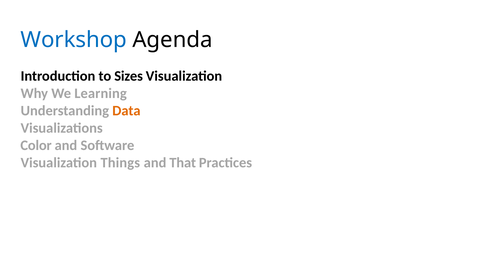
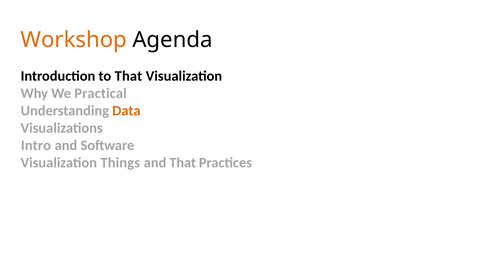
Workshop colour: blue -> orange (74, 40)
to Sizes: Sizes -> That (128, 76)
Learning: Learning -> Practical (101, 93)
Color: Color -> Intro (36, 145)
